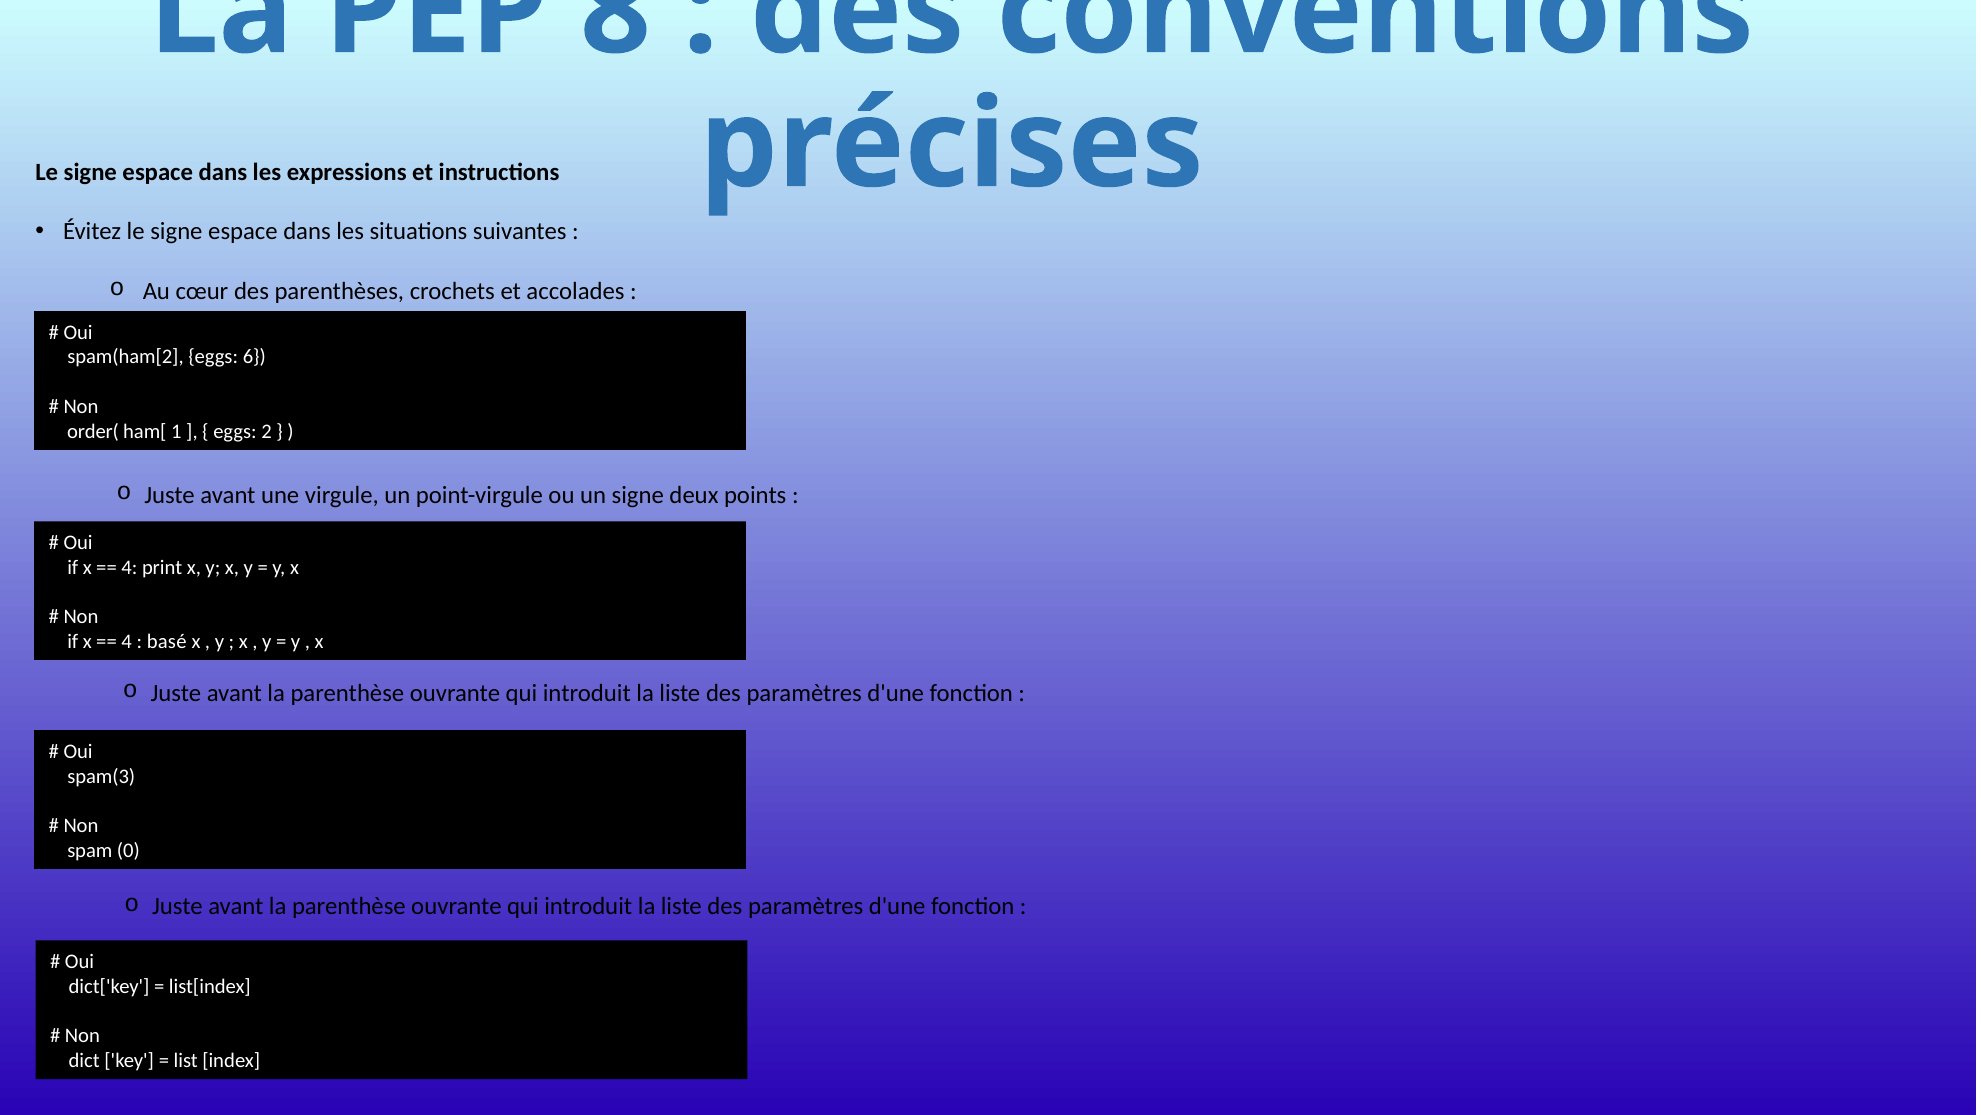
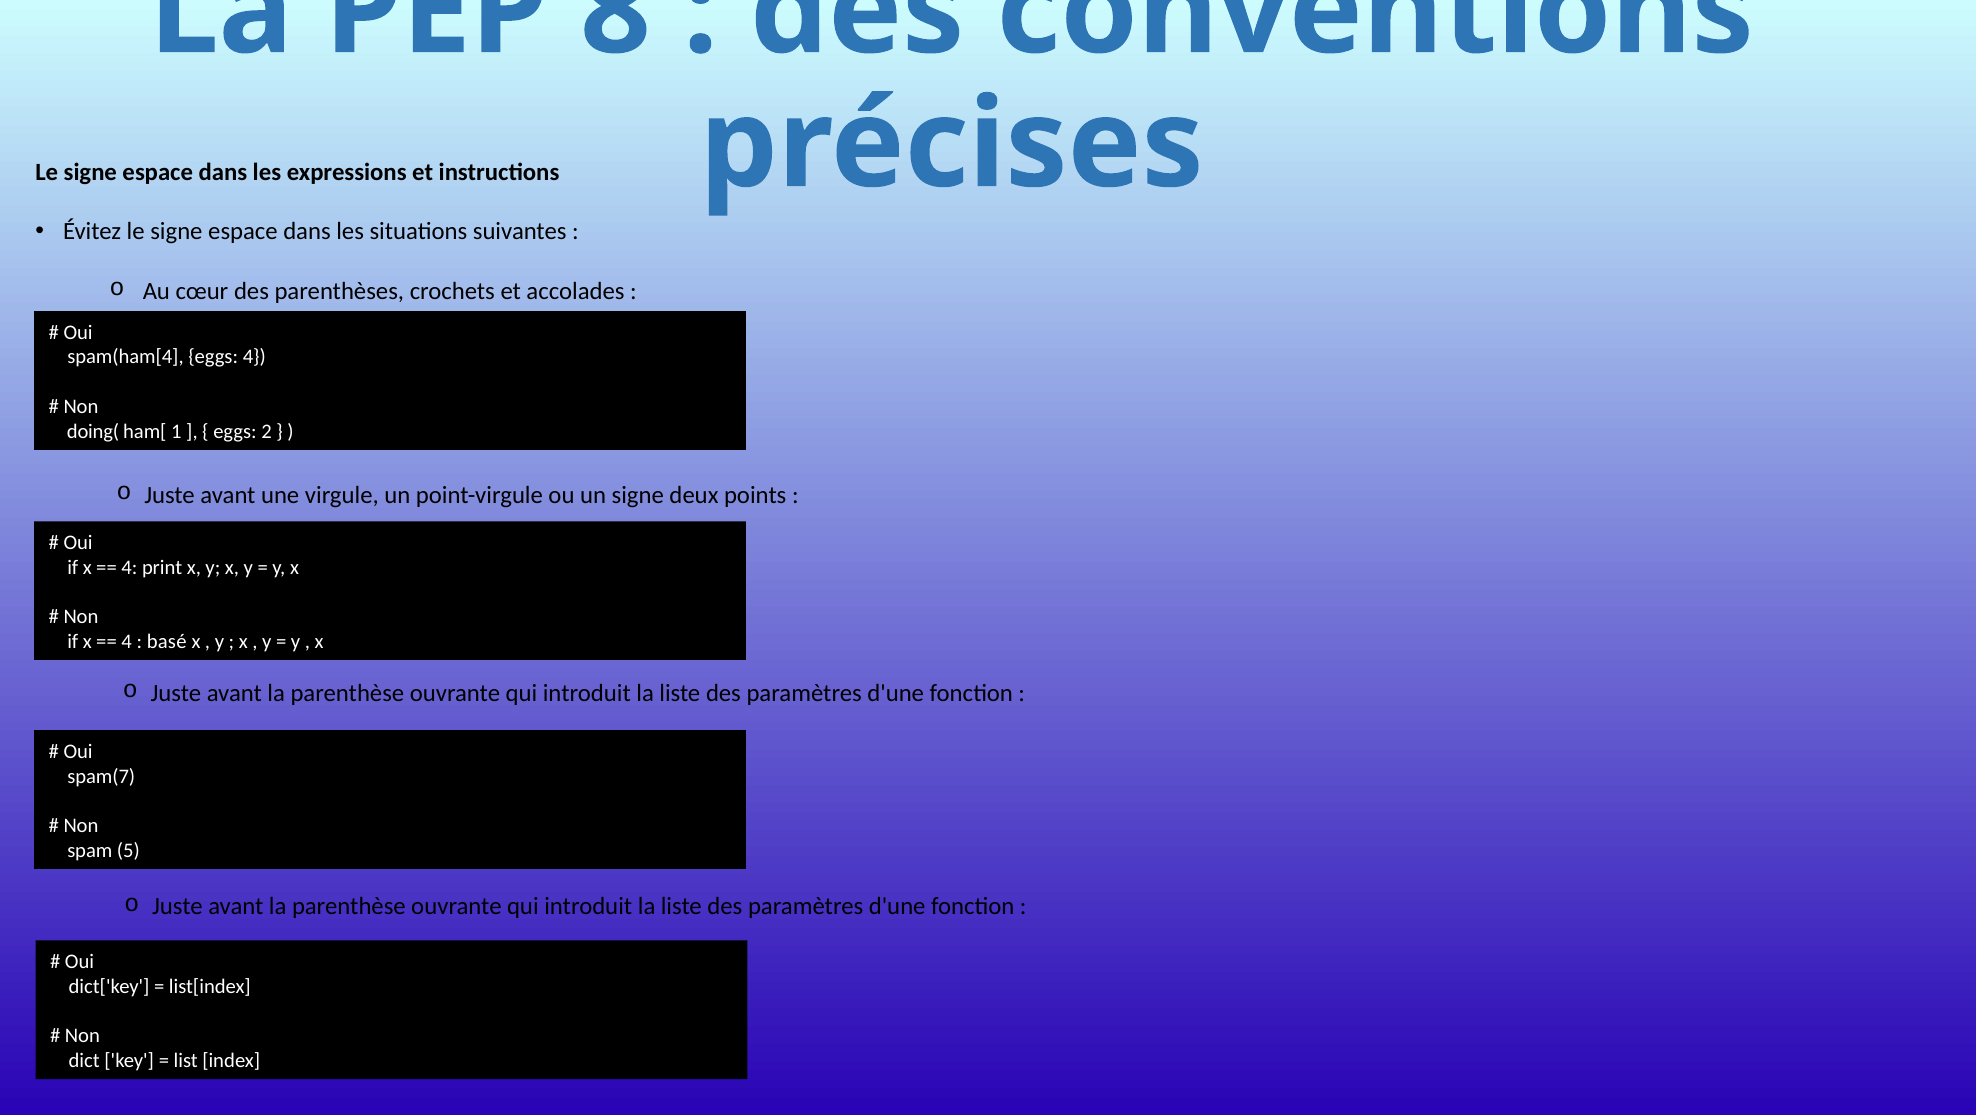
spam(ham[2: spam(ham[2 -> spam(ham[4 (125, 357)
eggs 6: 6 -> 4 (254, 357)
order(: order( -> doing( (93, 431)
spam(3: spam(3 -> spam(7 (101, 776)
0: 0 -> 5 (128, 850)
